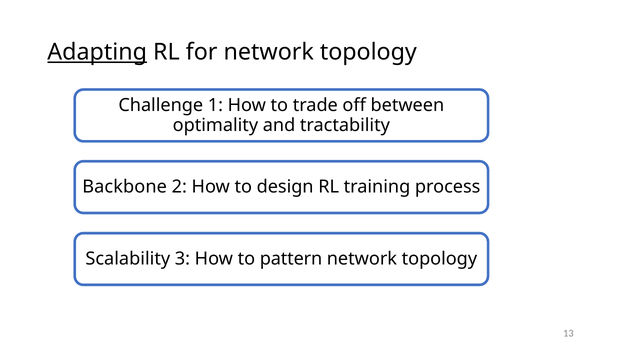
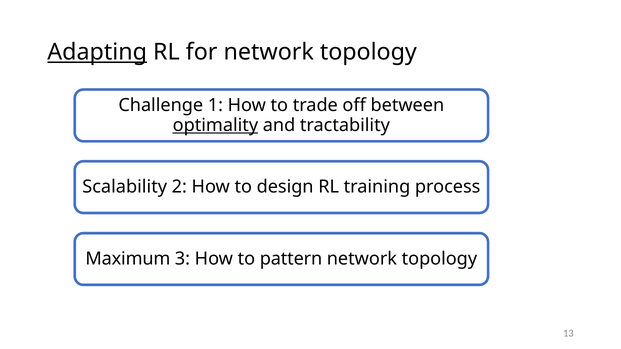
optimality underline: none -> present (215, 125)
Backbone: Backbone -> Scalability (125, 187)
Scalability: Scalability -> Maximum (128, 259)
